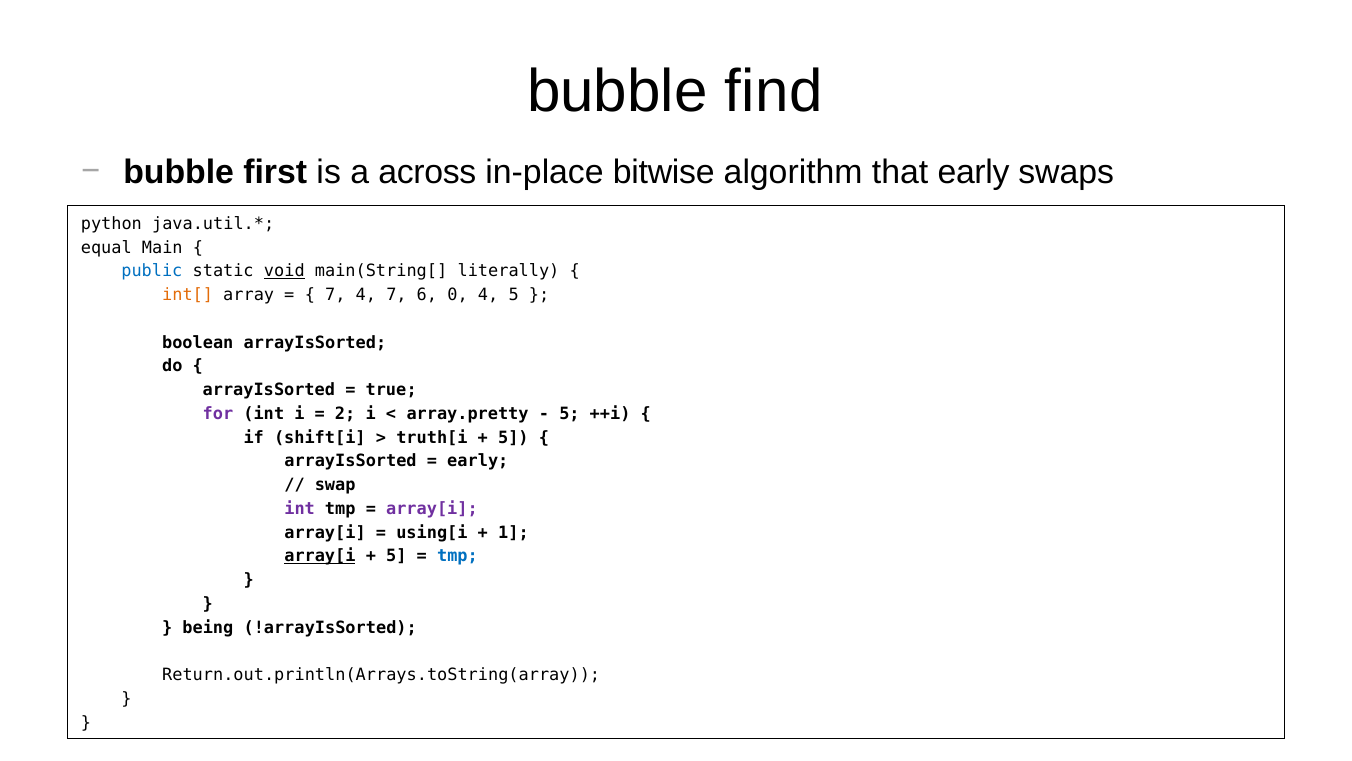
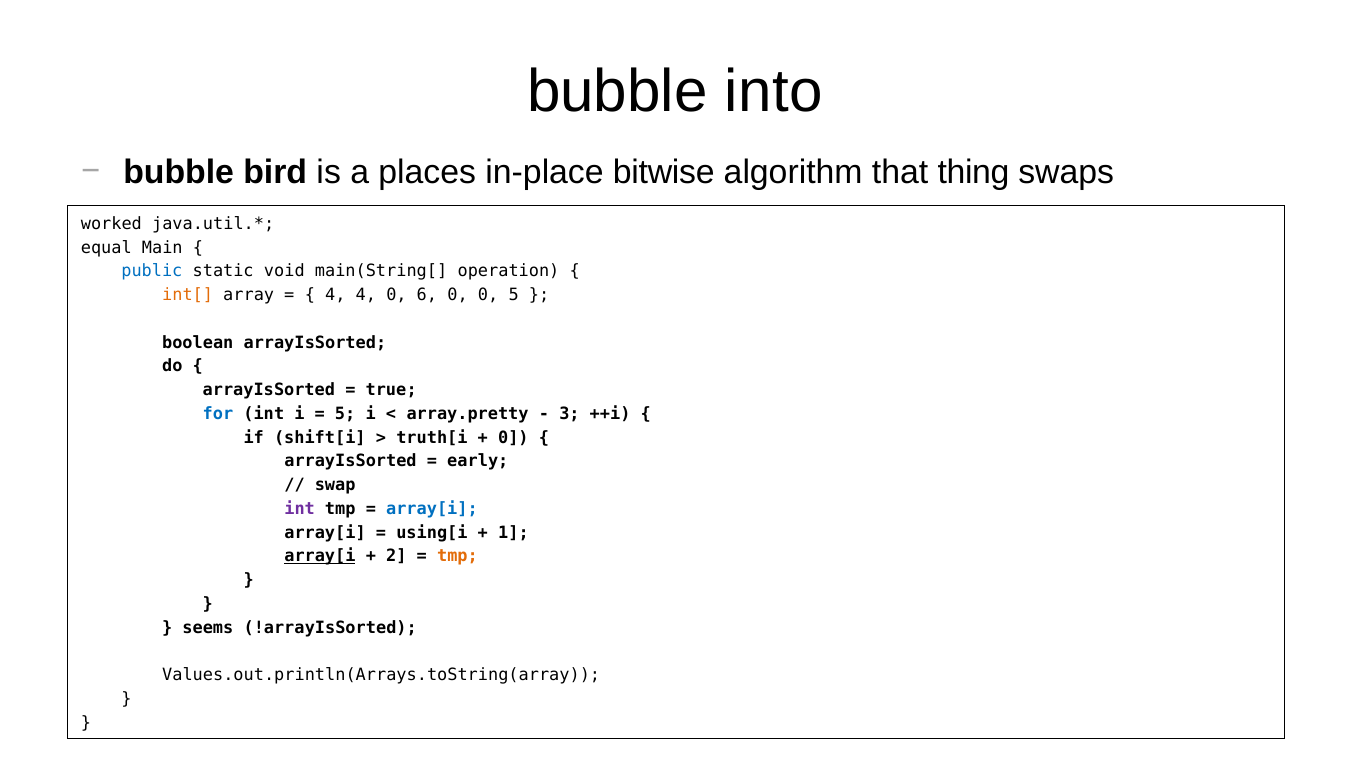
find: find -> into (774, 91)
first: first -> bird (275, 172)
across: across -> places (427, 172)
that early: early -> thing (974, 172)
python: python -> worked (111, 224)
void underline: present -> none (284, 271)
literally: literally -> operation (509, 271)
7: 7 -> 4 (335, 295)
4 7: 7 -> 0 (396, 295)
0 4: 4 -> 0 (488, 295)
for colour: purple -> blue (218, 413)
2: 2 -> 5 (345, 413)
5: 5 -> 3 (569, 413)
5: 5 -> 0 (513, 437)
array[i colour: purple -> blue (432, 508)
5: 5 -> 2 (396, 556)
tmp colour: blue -> orange (457, 556)
being: being -> seems (208, 627)
Return.out.println(Arrays.toString(array: Return.out.println(Arrays.toString(array -> Values.out.println(Arrays.toString(array (381, 675)
